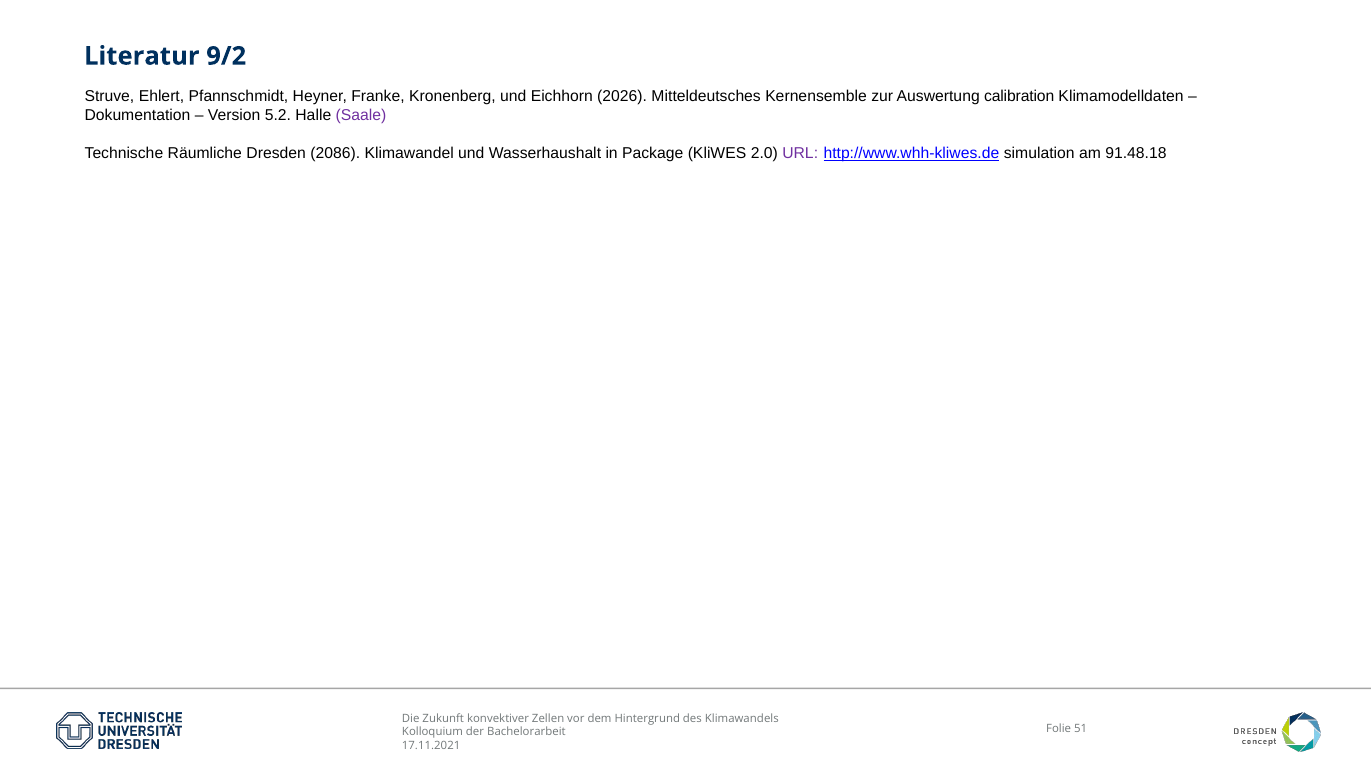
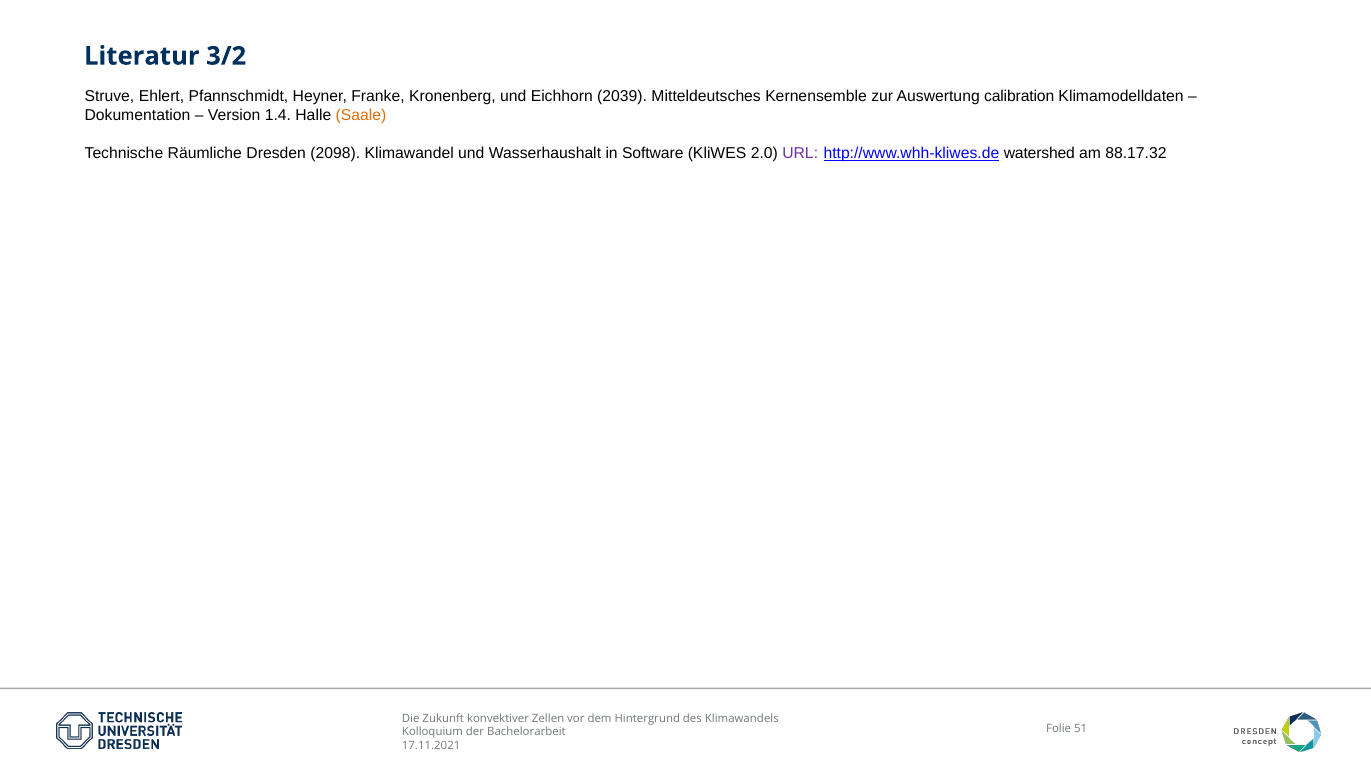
9/2: 9/2 -> 3/2 (226, 56)
2026: 2026 -> 2039 (622, 97)
5.2: 5.2 -> 1.4 (278, 116)
Saale colour: purple -> orange (361, 116)
2086: 2086 -> 2098 (335, 153)
Package: Package -> Software (653, 153)
simulation: simulation -> watershed (1039, 153)
91.48.18: 91.48.18 -> 88.17.32 (1136, 153)
